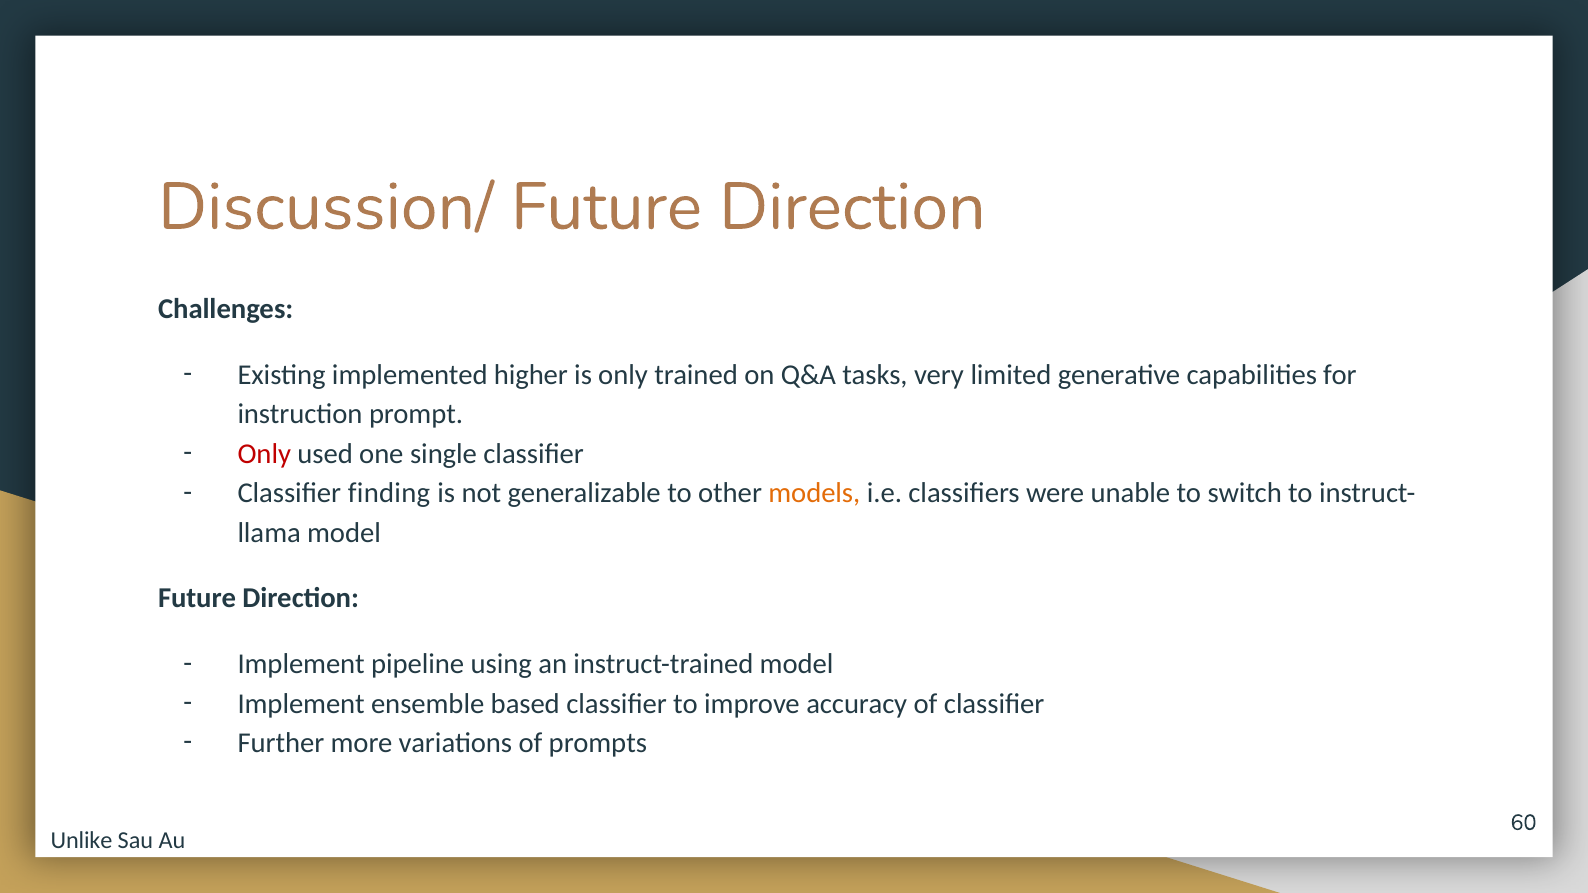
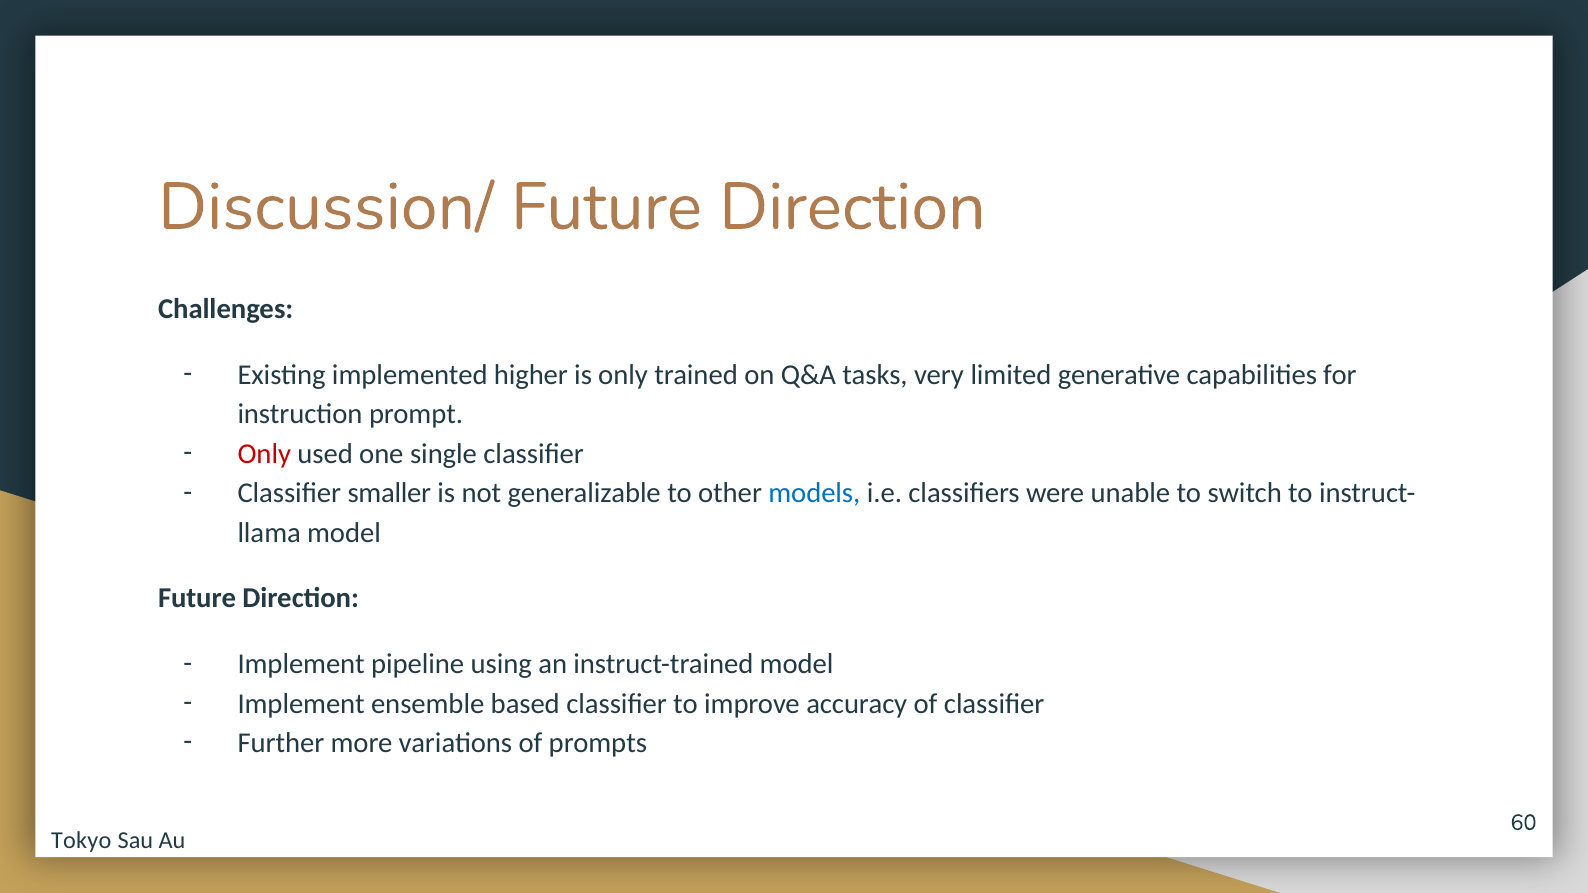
finding: finding -> smaller (389, 493)
models colour: orange -> blue (814, 493)
Unlike: Unlike -> Tokyo (81, 841)
